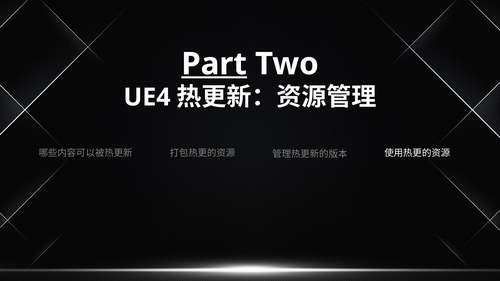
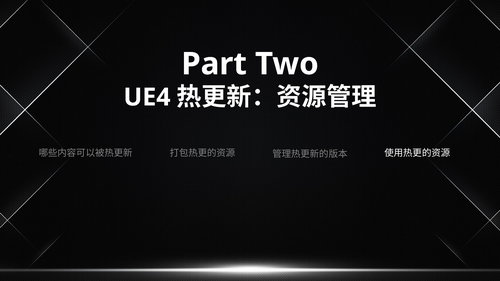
Part underline: present -> none (214, 64)
